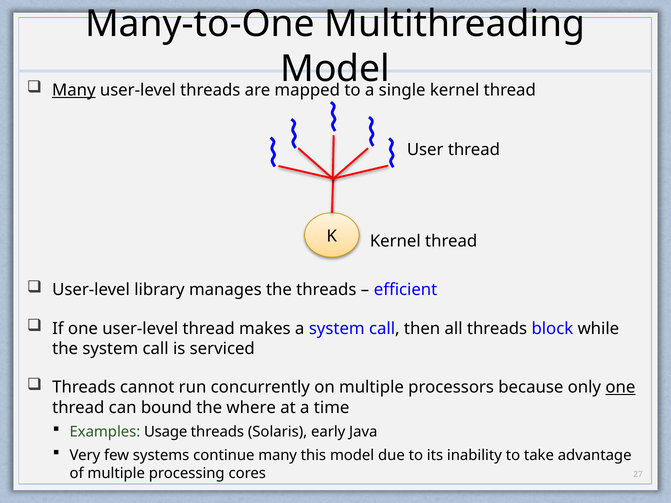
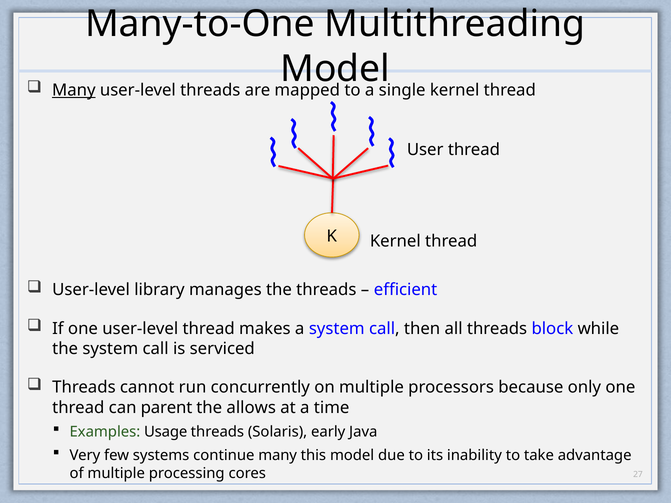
one underline: present -> none (620, 388)
bound: bound -> parent (166, 408)
where: where -> allows (251, 408)
